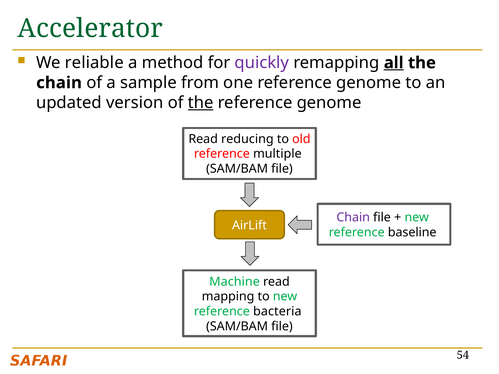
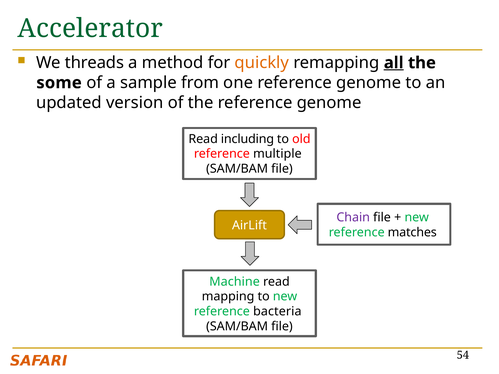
reliable: reliable -> threads (94, 63)
quickly colour: purple -> orange (262, 63)
chain: chain -> some (59, 83)
the underline: present -> none (201, 103)
reducing: reducing -> including (247, 139)
baseline: baseline -> matches (412, 233)
